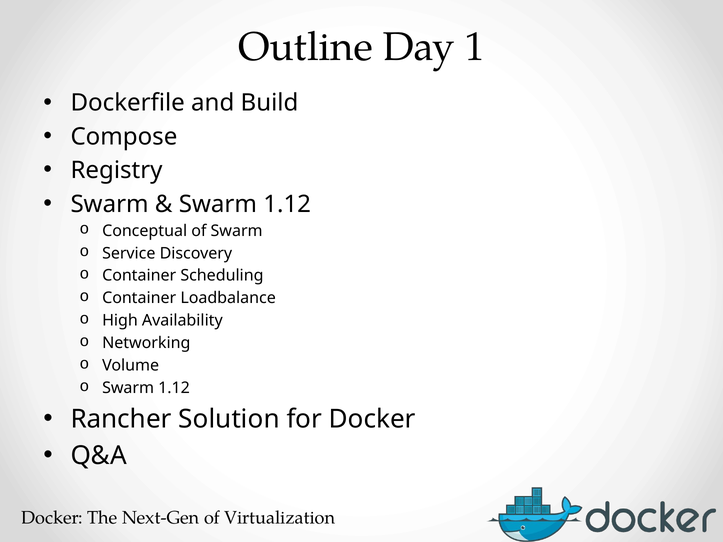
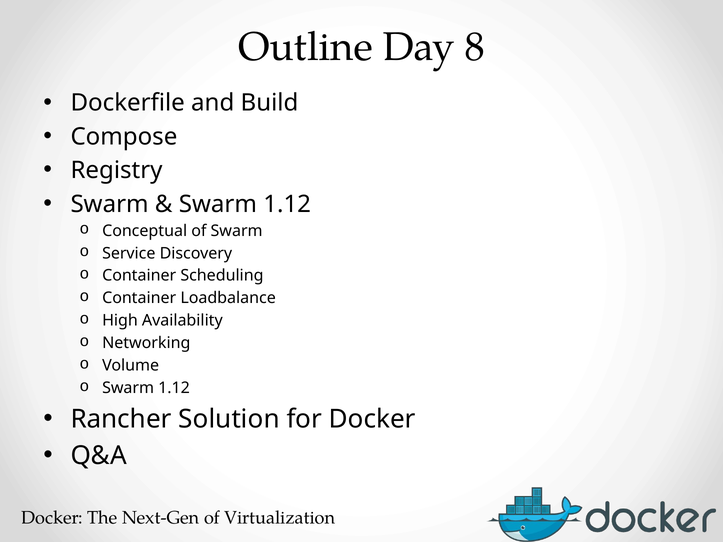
1: 1 -> 8 (475, 47)
